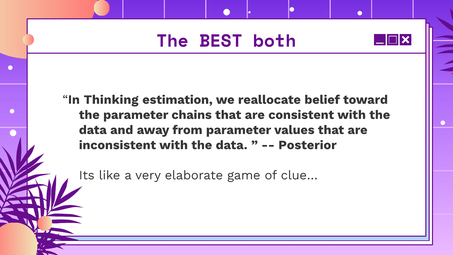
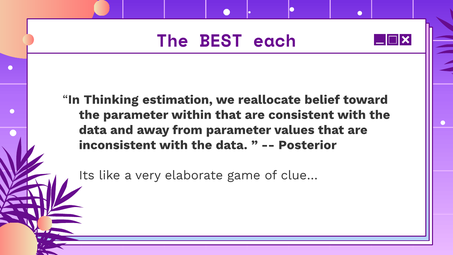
both: both -> each (275, 41)
chains: chains -> within (192, 115)
